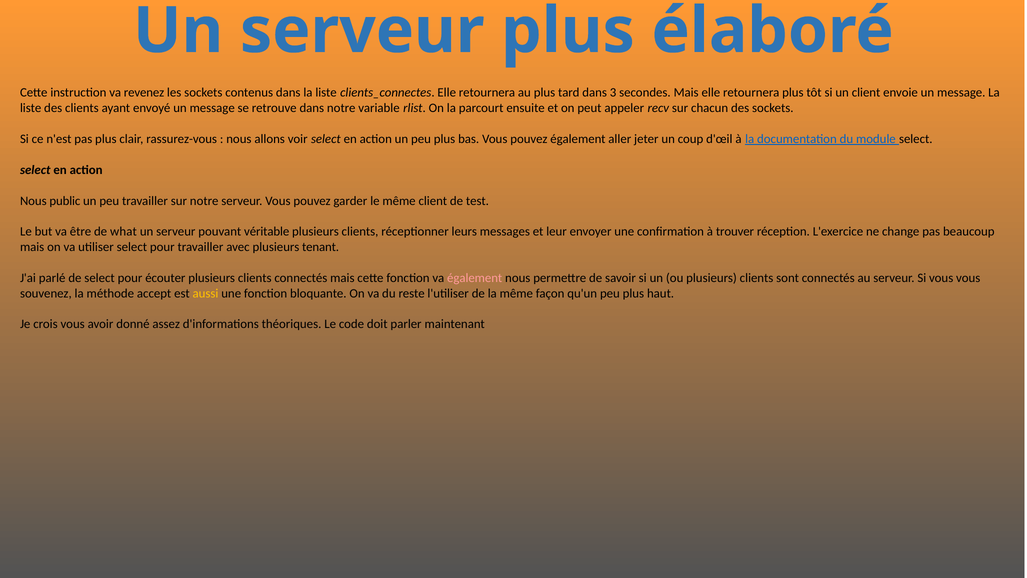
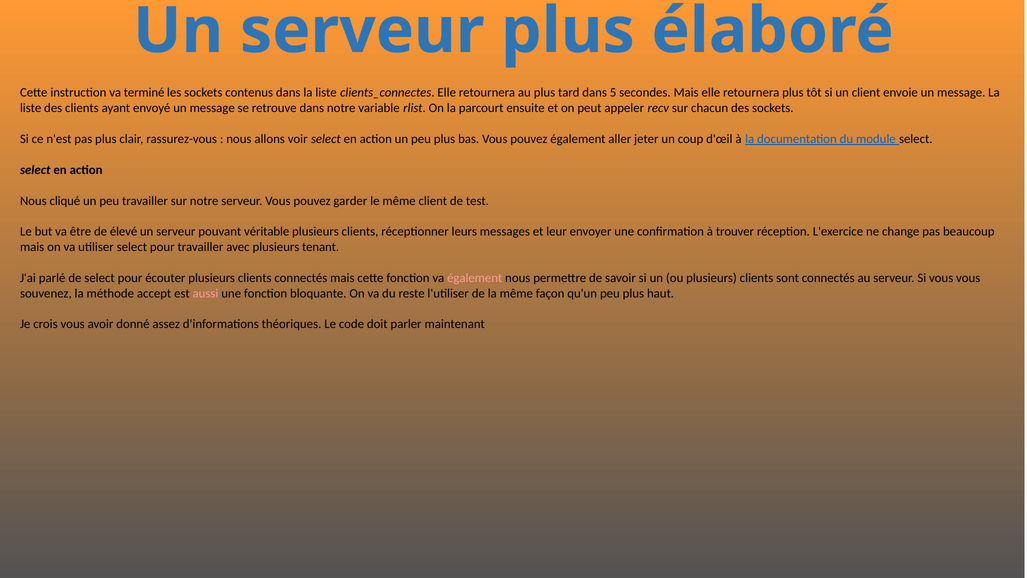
revenez: revenez -> terminé (144, 93)
3: 3 -> 5 (613, 93)
public: public -> cliqué (65, 201)
what: what -> élevé (124, 232)
aussi colour: yellow -> pink (205, 293)
